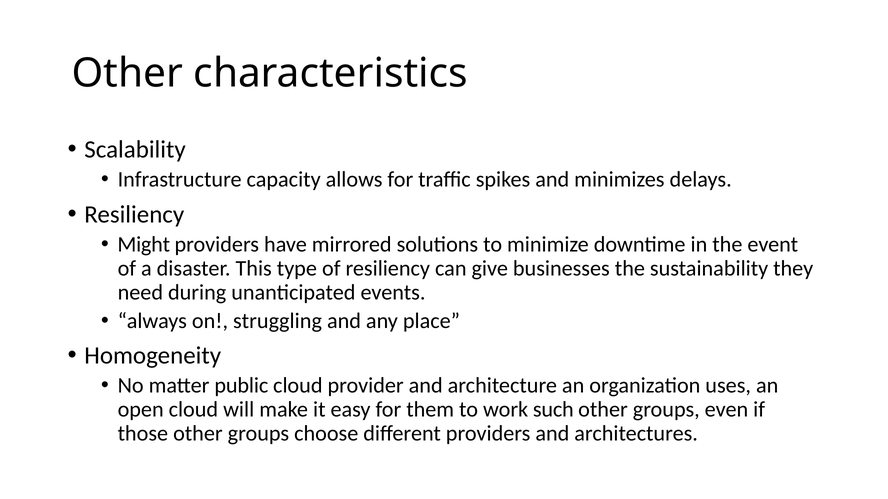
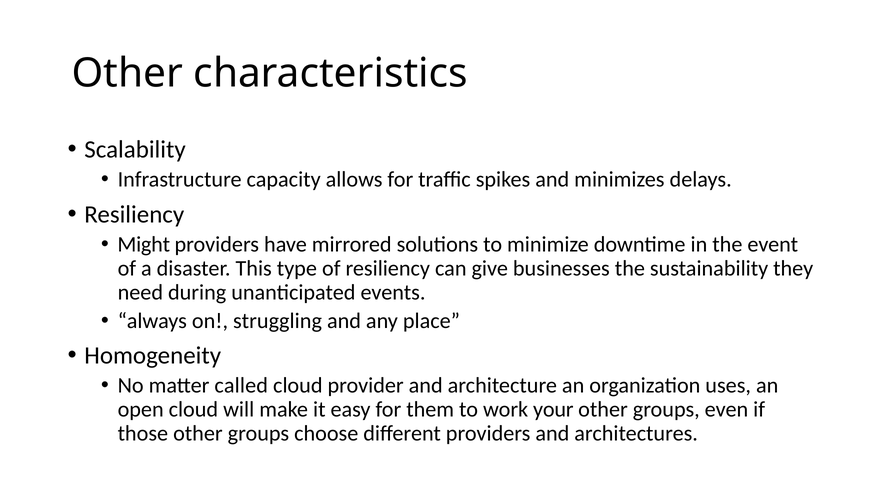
public: public -> called (241, 386)
such: such -> your (553, 410)
